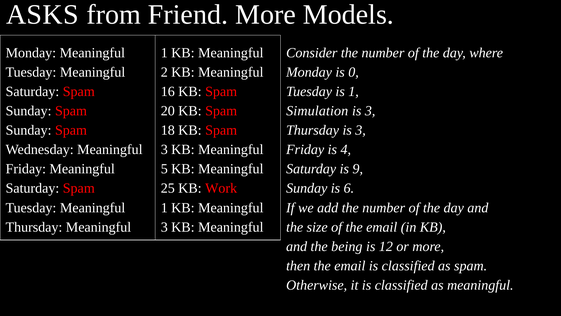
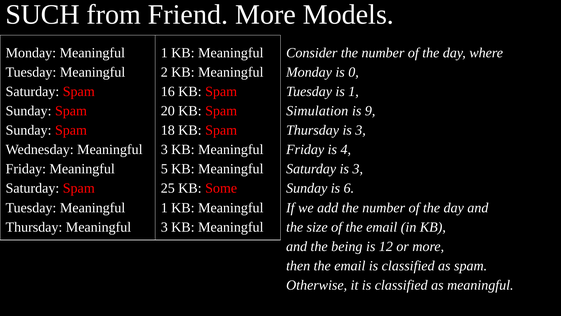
ASKS: ASKS -> SUCH (43, 15)
3: 3 -> 9 (370, 111)
Saturday is 9: 9 -> 3 (358, 169)
Work: Work -> Some (221, 188)
